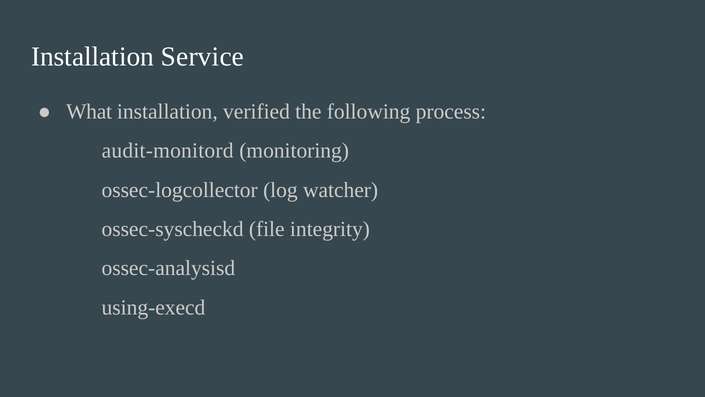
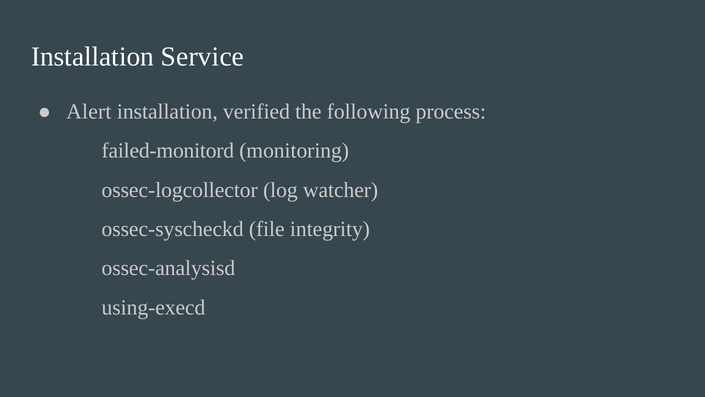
What: What -> Alert (89, 111)
audit-monitord: audit-monitord -> failed-monitord (168, 151)
